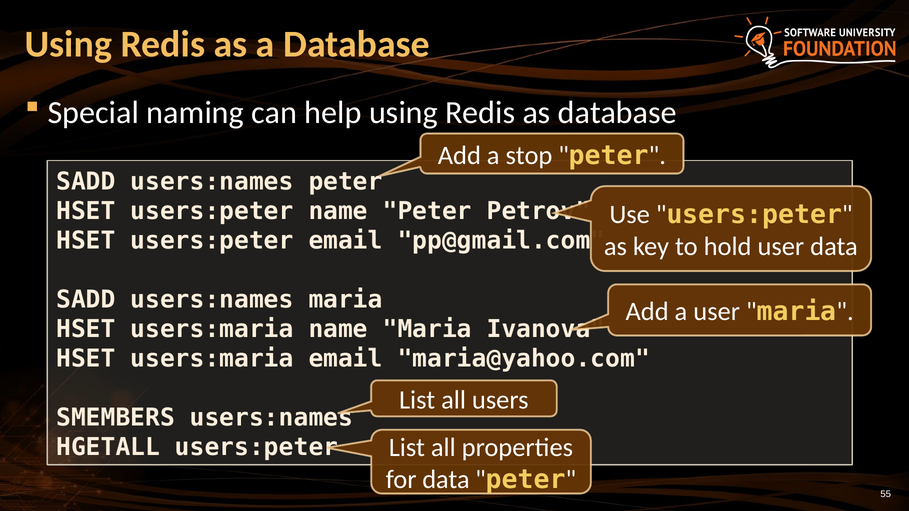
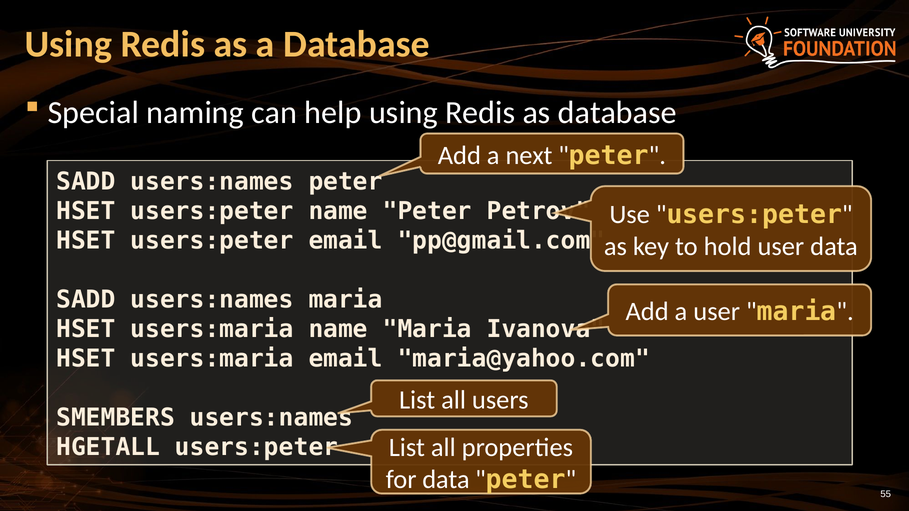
stop: stop -> next (529, 155)
